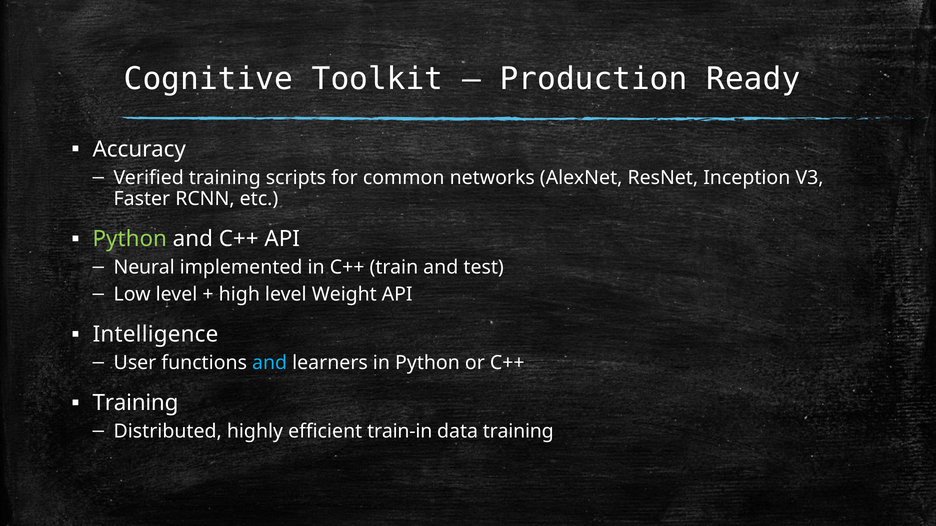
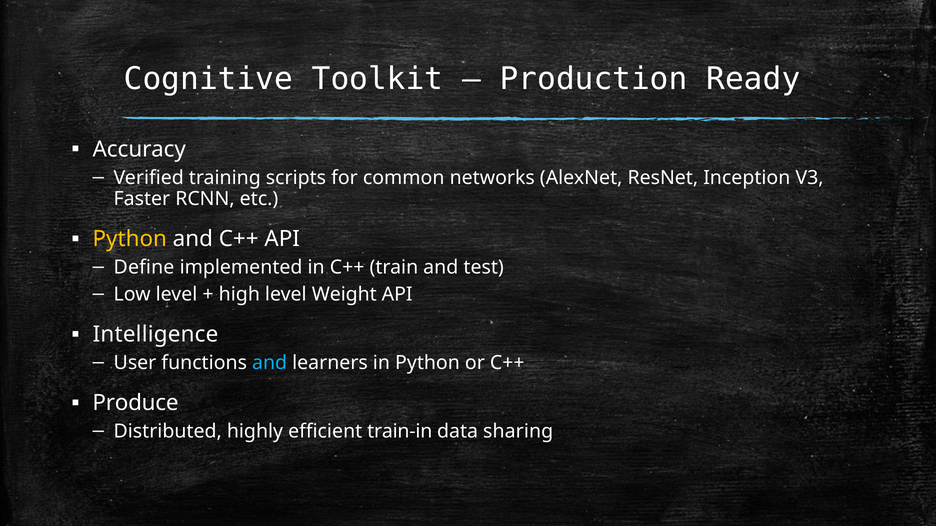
Python colour: light green -> yellow (130, 239)
Neural: Neural -> Define (144, 268)
Training: Training -> Produce (135, 403)
data training: training -> sharing (518, 432)
